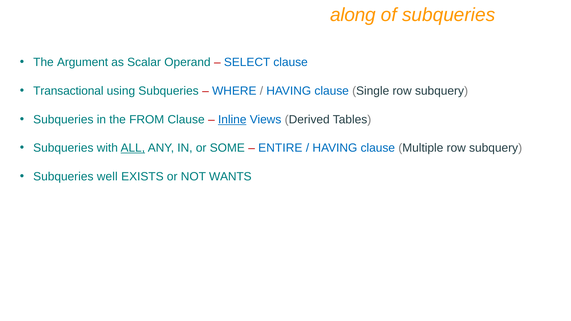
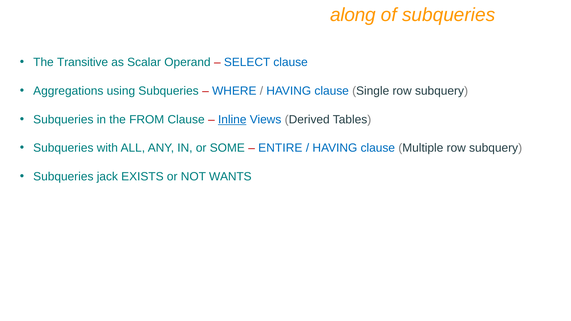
Argument: Argument -> Transitive (83, 62)
Transactional: Transactional -> Aggregations (68, 91)
ALL underline: present -> none (133, 148)
well: well -> jack (107, 177)
